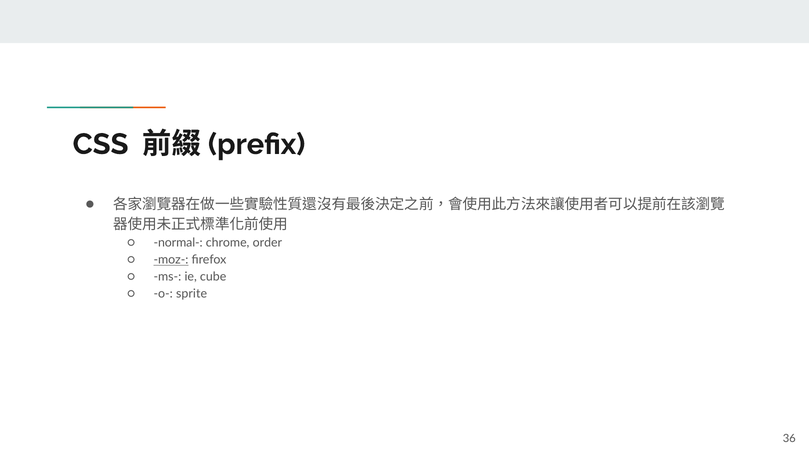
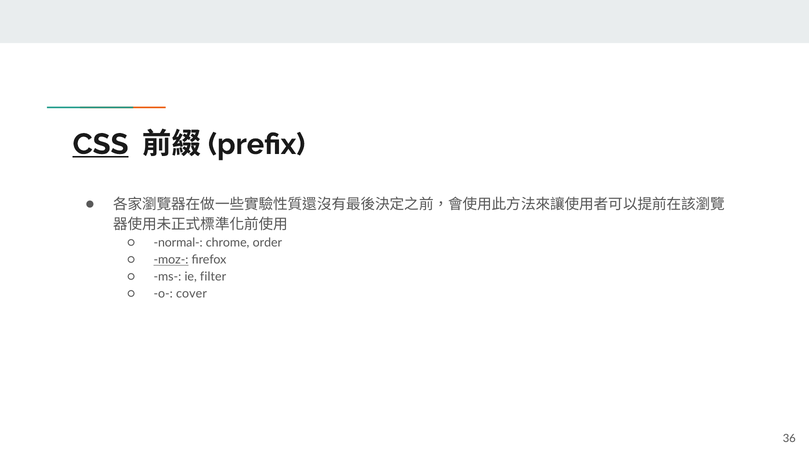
CSS underline: none -> present (101, 144)
cube: cube -> filter (213, 277)
sprite: sprite -> cover (191, 294)
